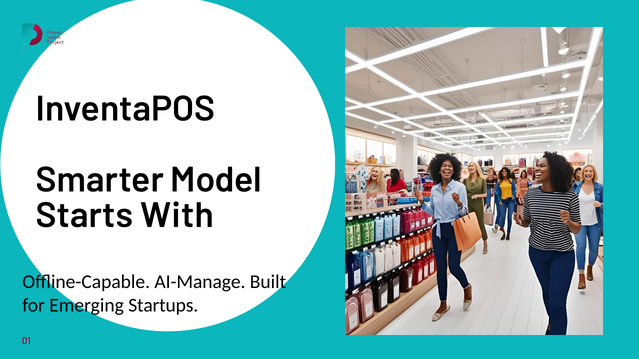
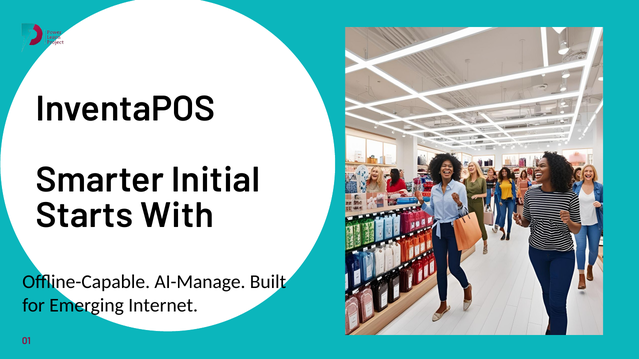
Model: Model -> Initial (216, 180)
Startups: Startups -> Internet (163, 306)
